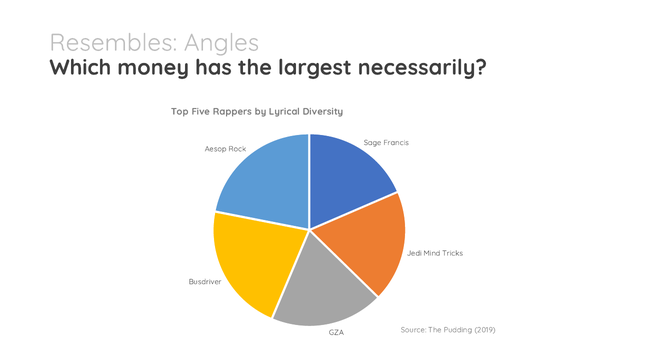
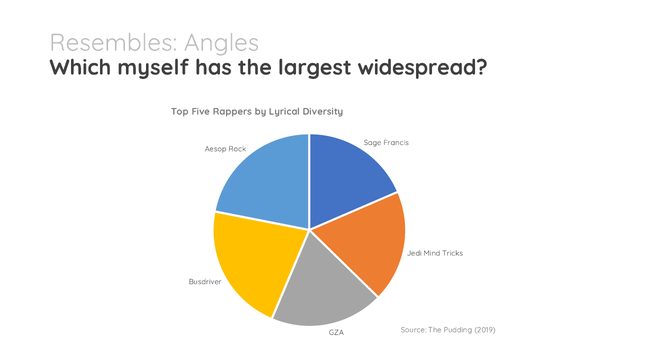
money: money -> myself (153, 68)
necessarily: necessarily -> widespread (423, 68)
